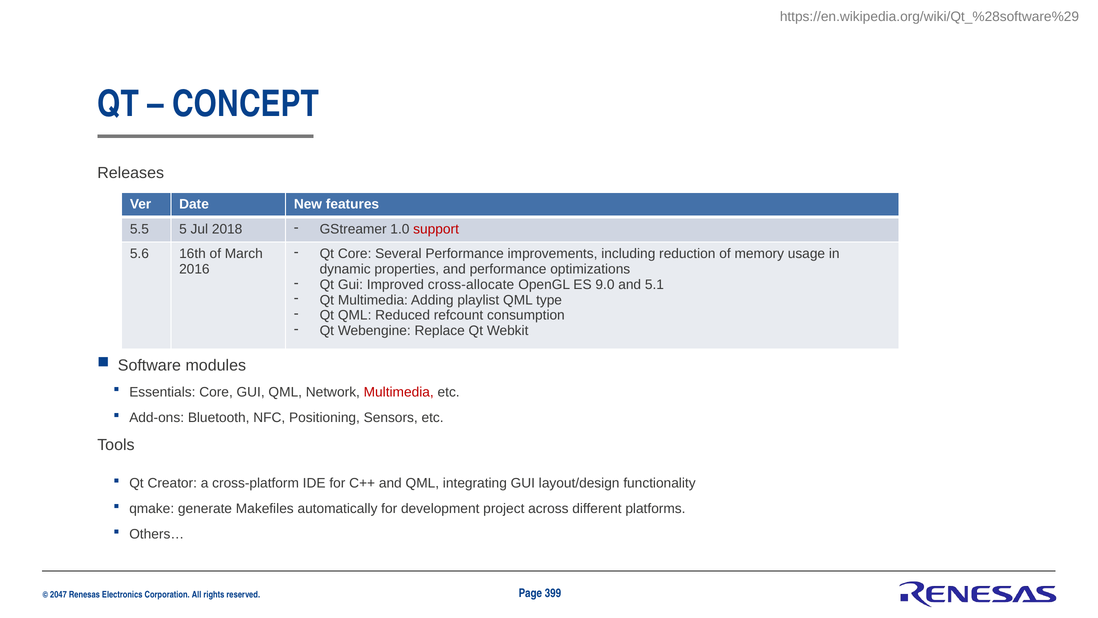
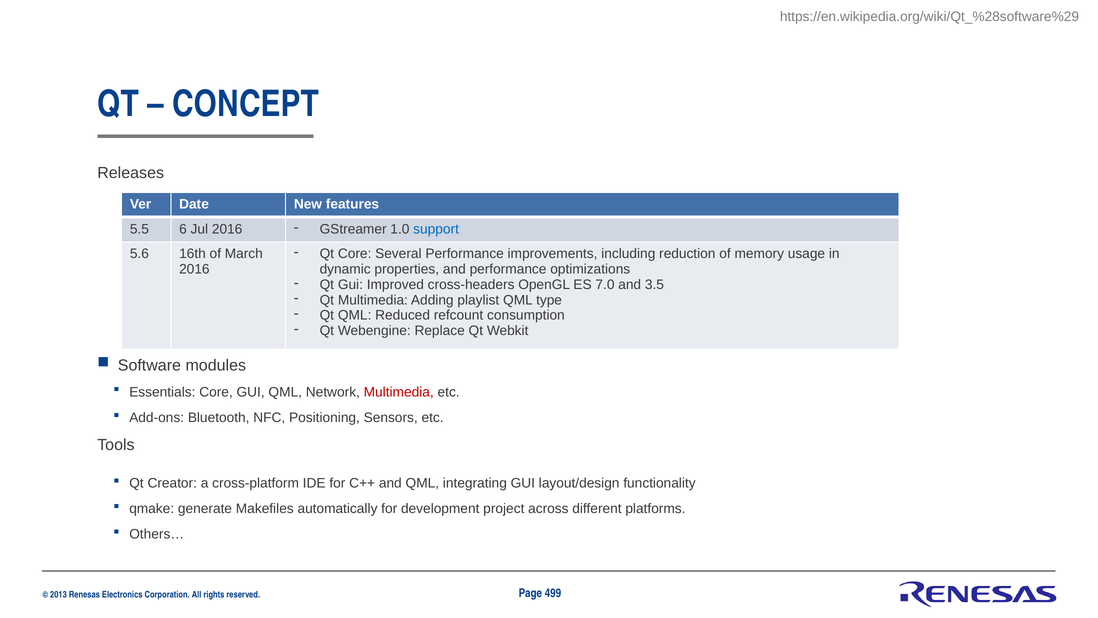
5: 5 -> 6 (183, 229)
Jul 2018: 2018 -> 2016 (227, 229)
support colour: red -> blue (436, 229)
cross-allocate: cross-allocate -> cross-headers (471, 284)
9.0: 9.0 -> 7.0 (605, 284)
5.1: 5.1 -> 3.5 (654, 284)
399: 399 -> 499 (553, 593)
2047: 2047 -> 2013 (58, 594)
